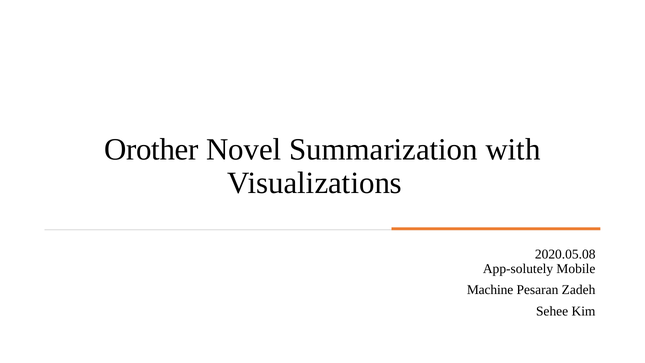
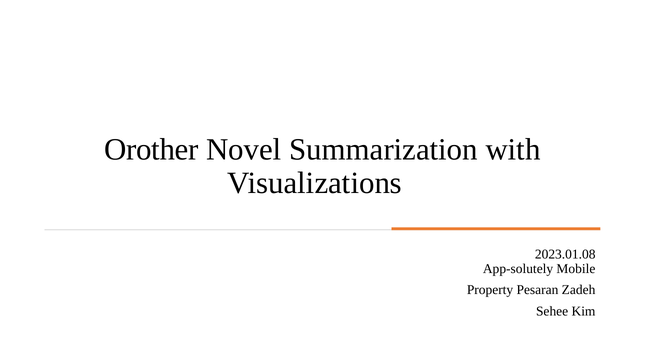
2020.05.08: 2020.05.08 -> 2023.01.08 (565, 254)
Machine: Machine -> Property (490, 290)
